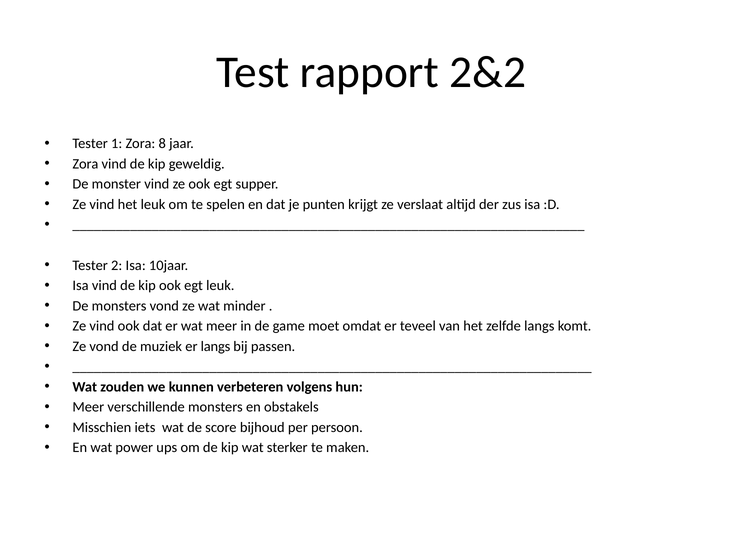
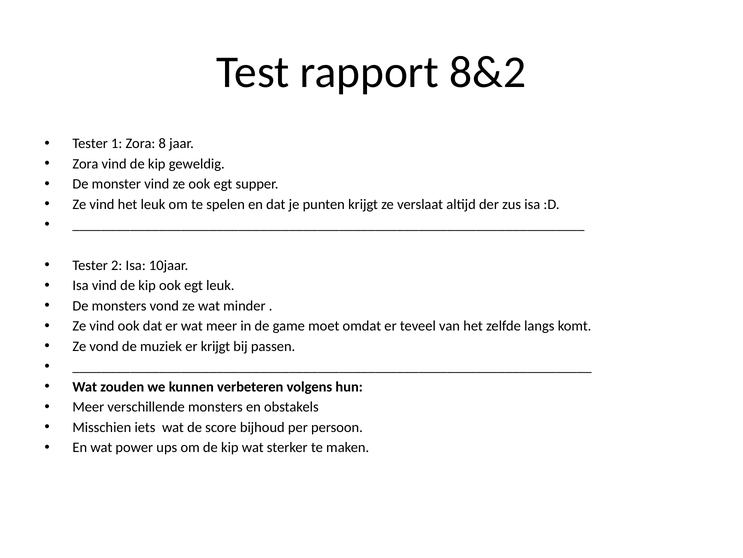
2&2: 2&2 -> 8&2 (488, 72)
er langs: langs -> krijgt (215, 346)
